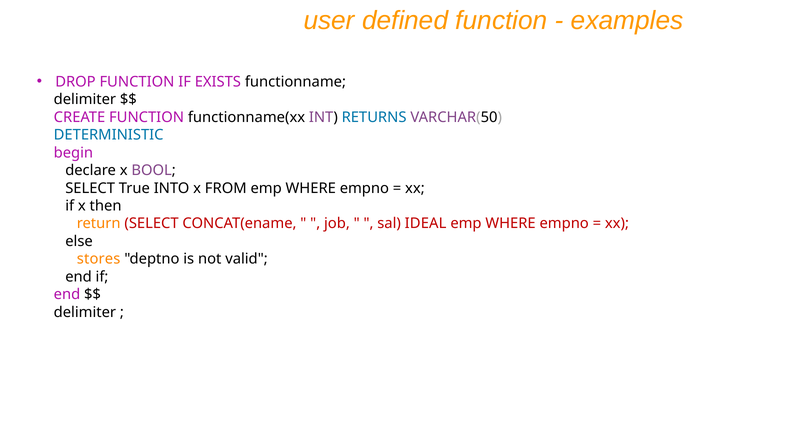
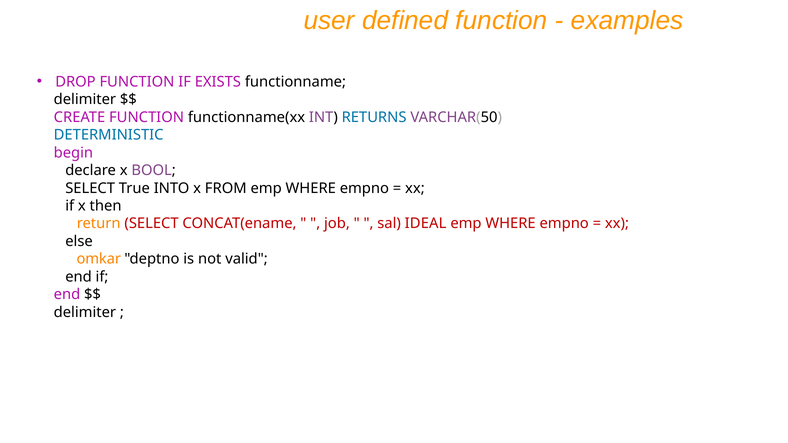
stores: stores -> omkar (99, 259)
